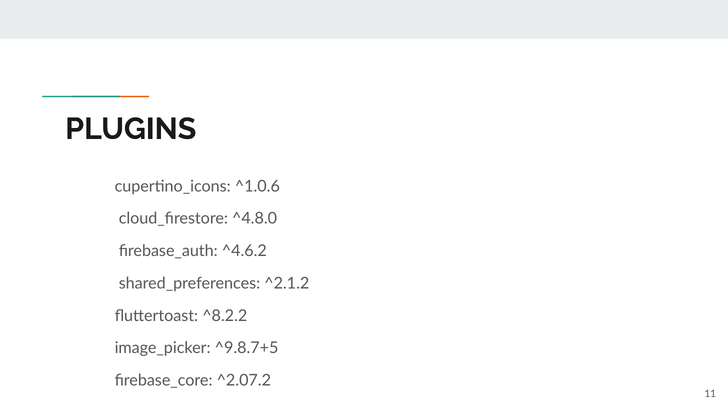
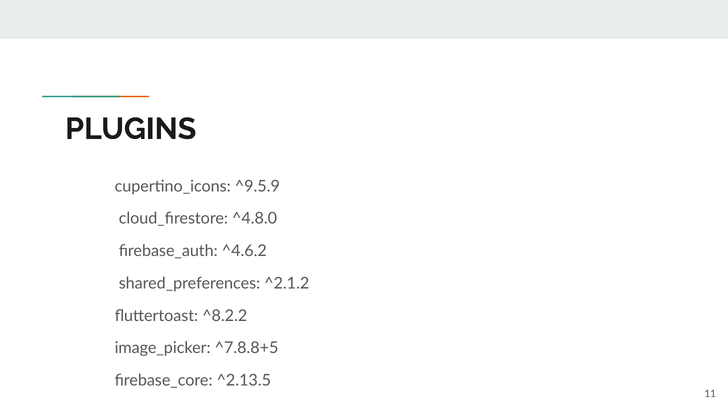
^1.0.6: ^1.0.6 -> ^9.5.9 (257, 187)
^9.8.7+5: ^9.8.7+5 -> ^7.8.8+5 (247, 349)
^2.07.2: ^2.07.2 -> ^2.13.5 (244, 381)
